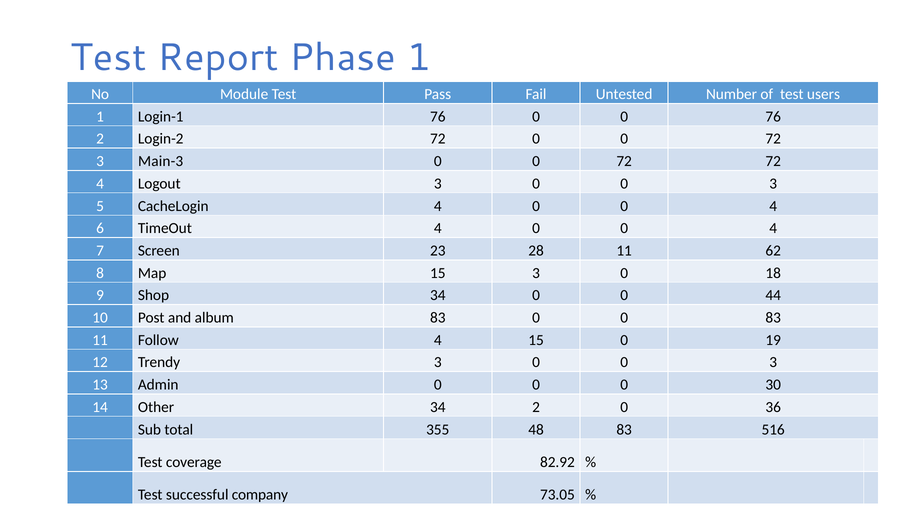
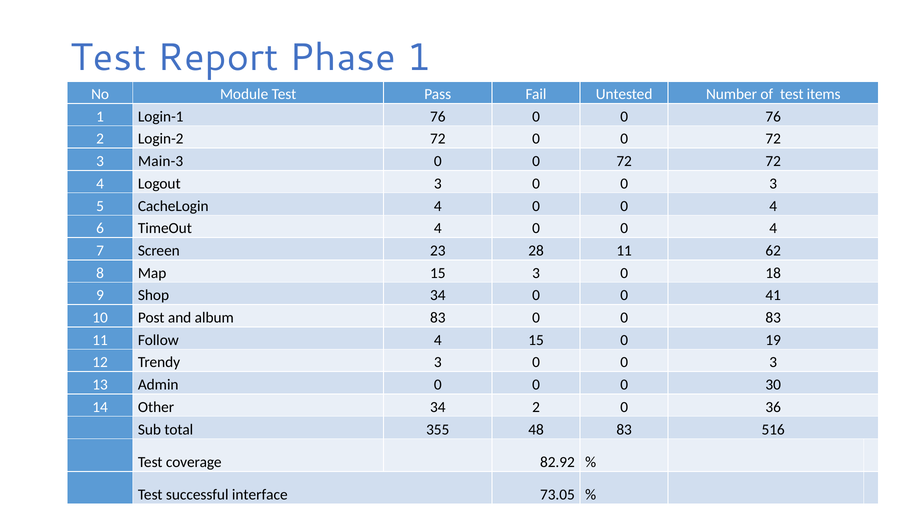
users: users -> items (824, 94)
44: 44 -> 41 (773, 295)
company: company -> interface (260, 494)
